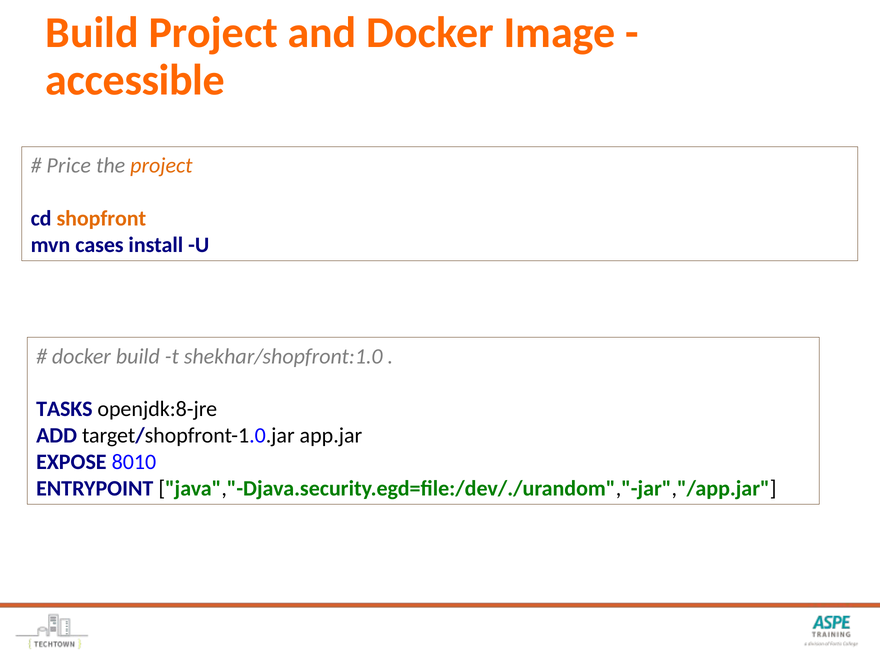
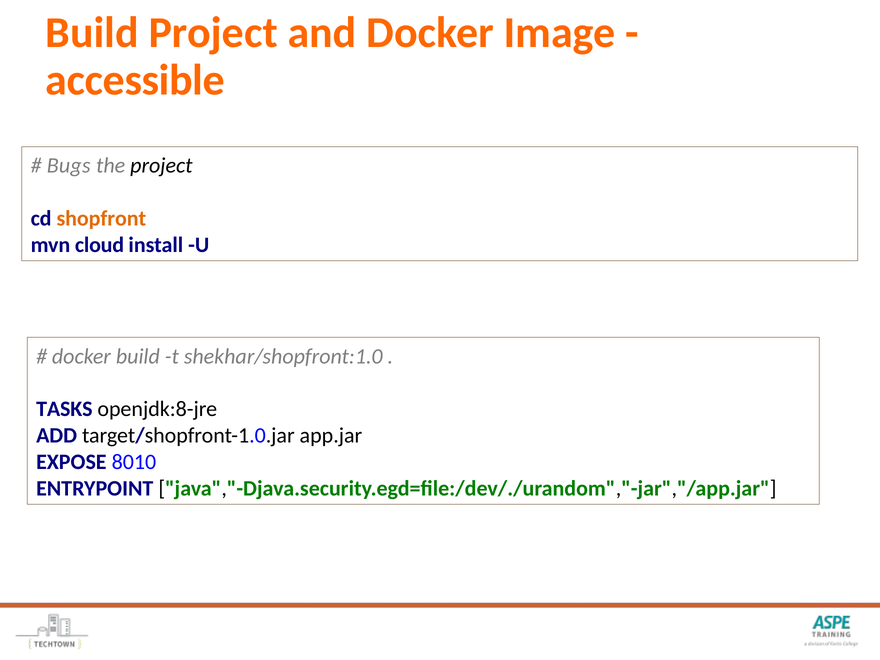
Price: Price -> Bugs (69, 166)
project colour: orange -> black (161, 166)
cases: cases -> cloud (100, 245)
